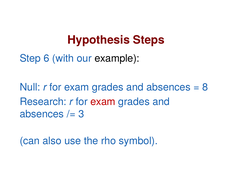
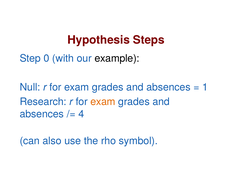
6: 6 -> 0 (46, 58)
8: 8 -> 1 (205, 87)
exam colour: red -> orange (103, 102)
3: 3 -> 4 (81, 114)
